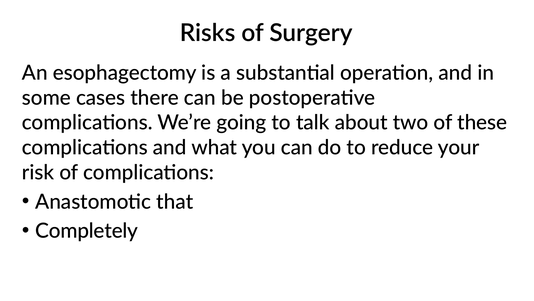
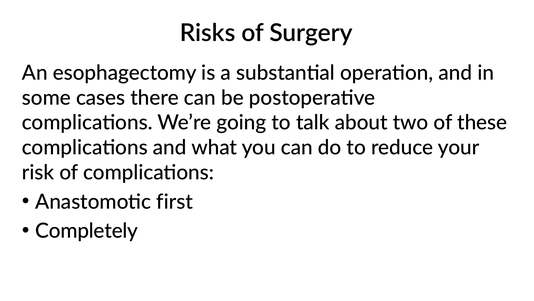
that: that -> first (175, 202)
